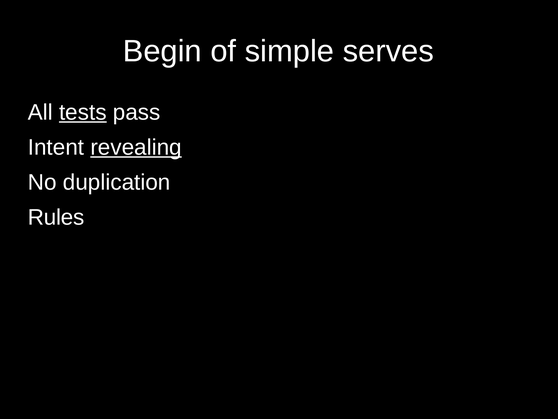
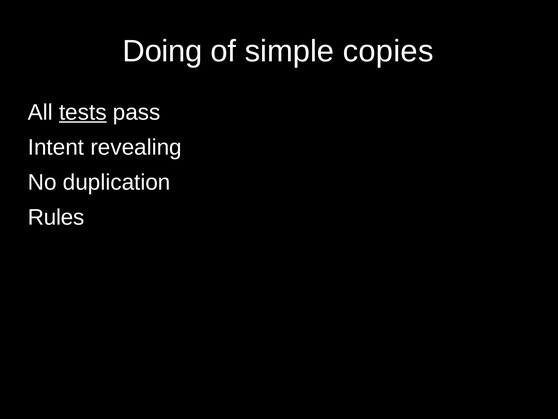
Begin: Begin -> Doing (162, 51)
serves: serves -> copies (388, 51)
revealing underline: present -> none (136, 147)
